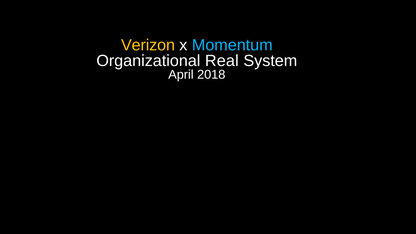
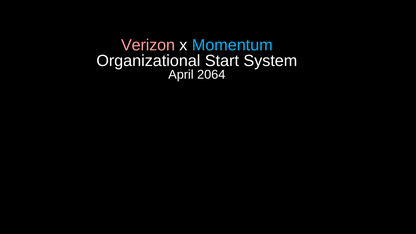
Verizon colour: yellow -> pink (148, 45)
Real: Real -> Start (222, 61)
2018: 2018 -> 2064 (211, 75)
